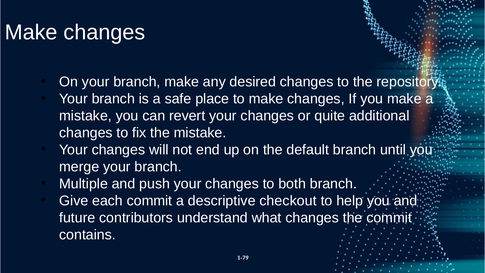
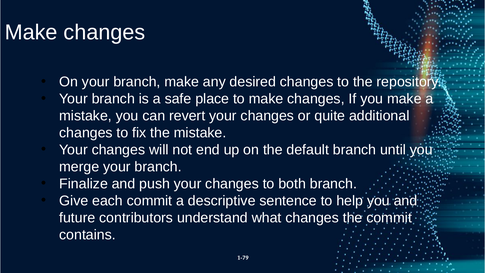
Multiple: Multiple -> Finalize (84, 184)
checkout: checkout -> sentence (288, 201)
